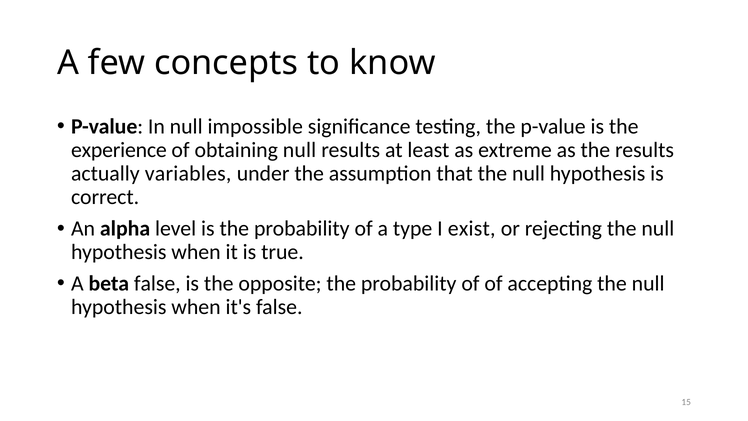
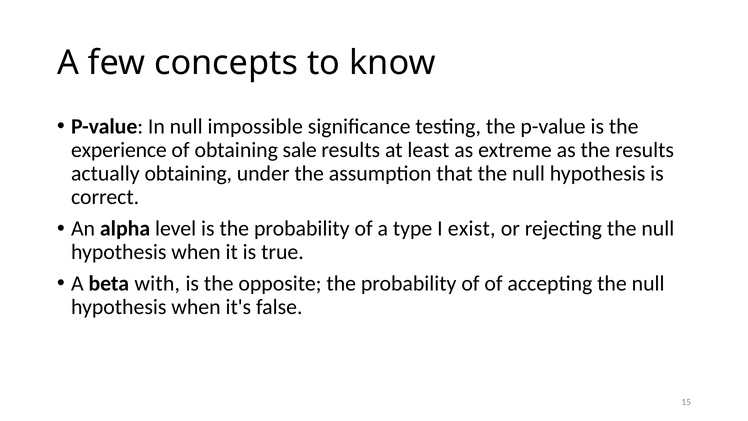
obtaining null: null -> sale (300, 150)
actually variables: variables -> obtaining (188, 174)
beta false: false -> with (157, 283)
